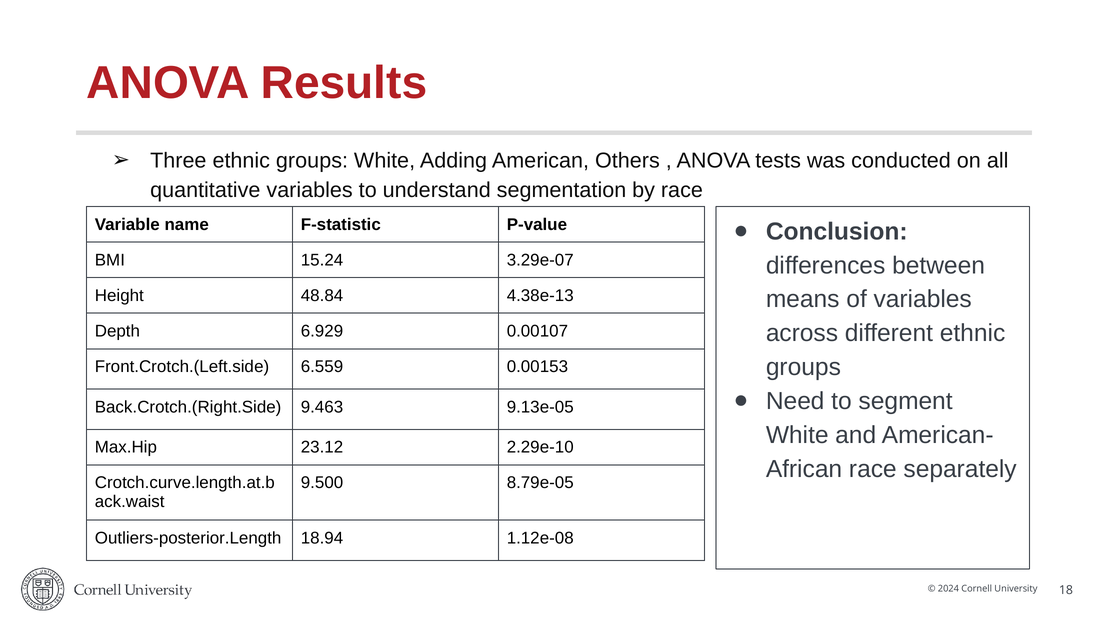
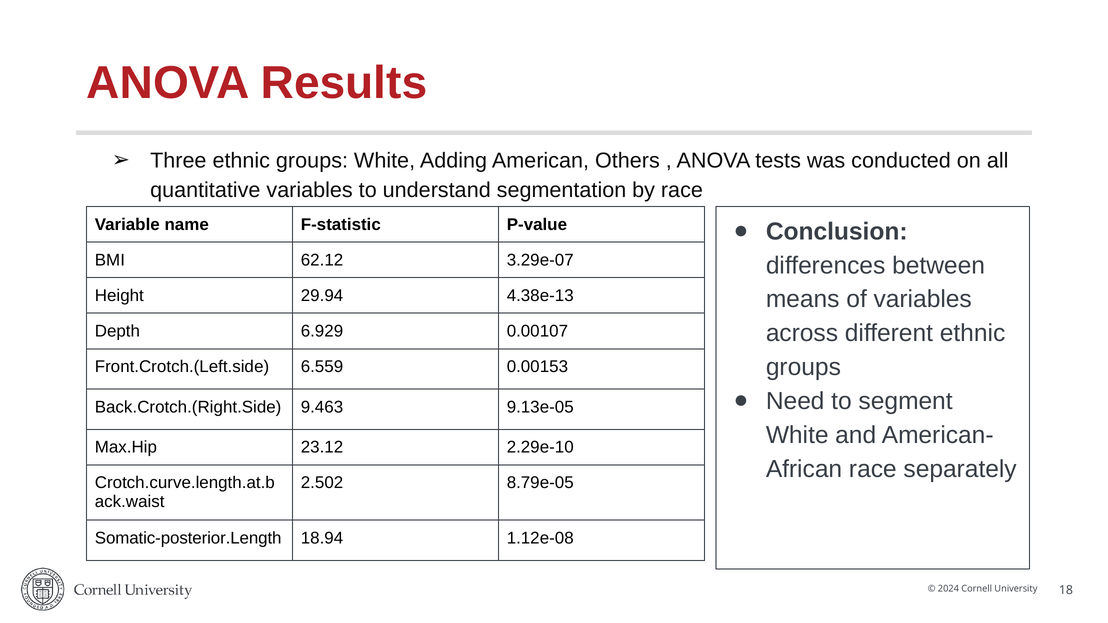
15.24: 15.24 -> 62.12 (322, 260)
48.84: 48.84 -> 29.94 (322, 296)
9.500: 9.500 -> 2.502 (322, 483)
Outliers-posterior.Length: Outliers-posterior.Length -> Somatic-posterior.Length (188, 538)
